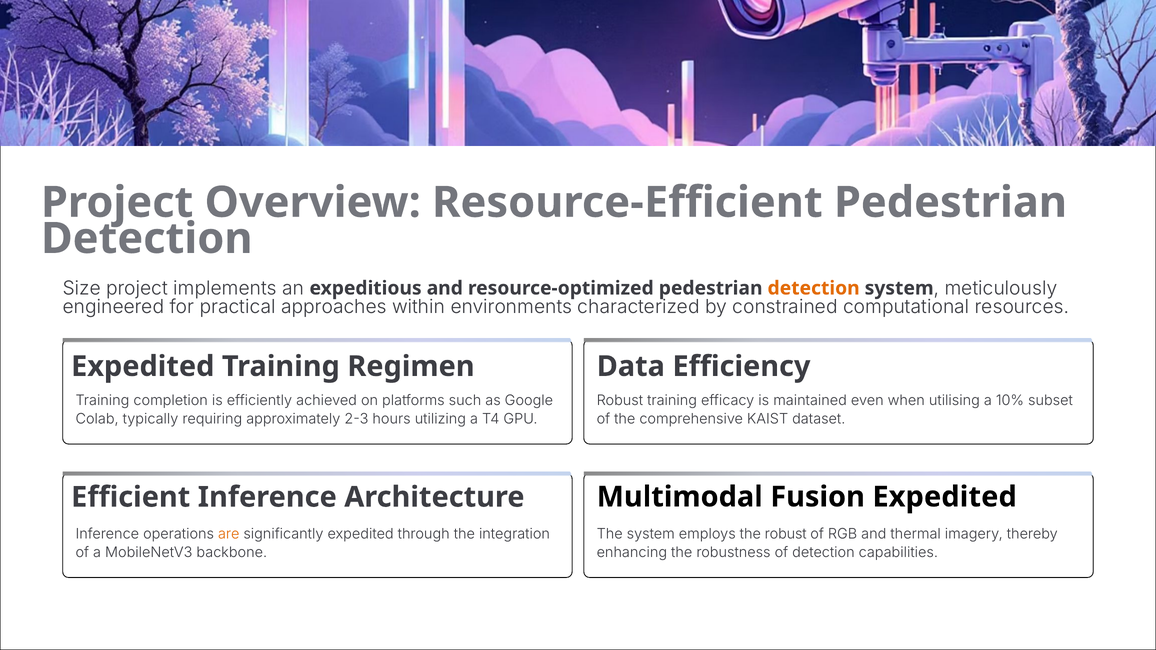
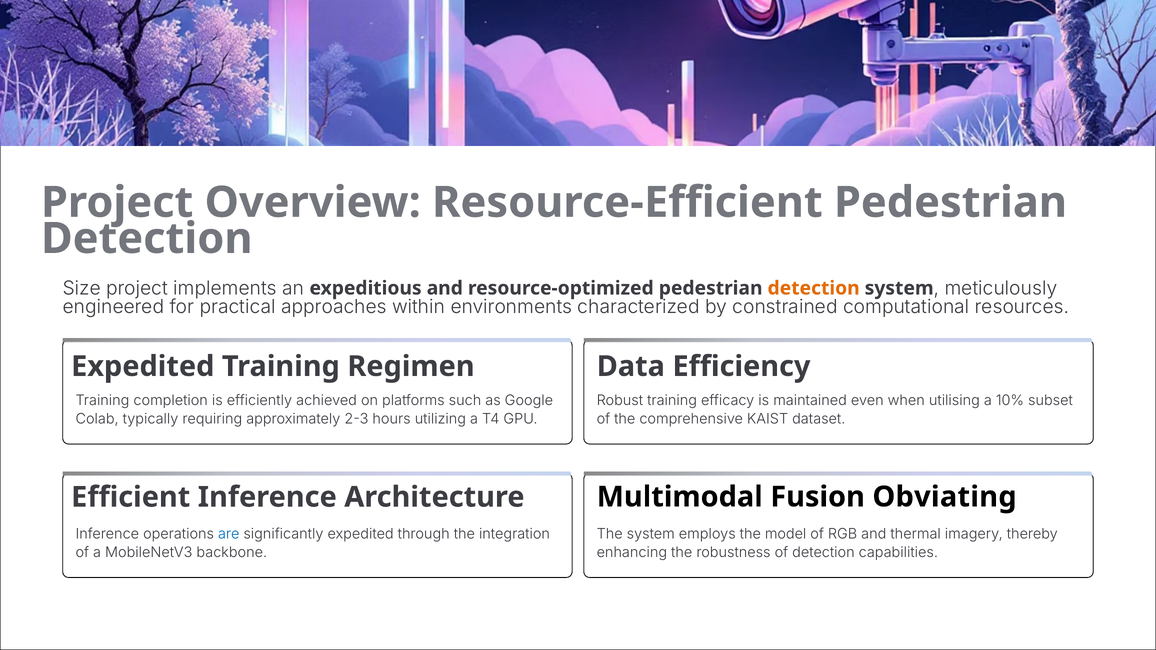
Fusion Expedited: Expedited -> Obviating (945, 497)
are colour: orange -> blue (229, 534)
the robust: robust -> model (786, 534)
